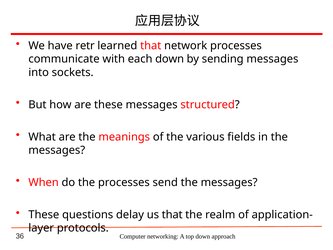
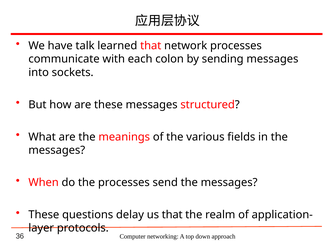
retr: retr -> talk (85, 46)
each down: down -> colon (170, 59)
